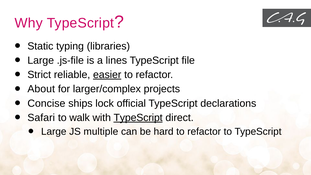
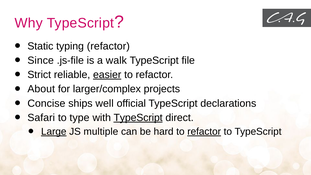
typing libraries: libraries -> refactor (108, 46)
Large: Large -> Since (41, 60)
lines: lines -> walk (116, 60)
lock: lock -> well (105, 103)
walk: walk -> type (79, 118)
Large underline: none -> present (54, 132)
refactor underline: none -> present (204, 132)
